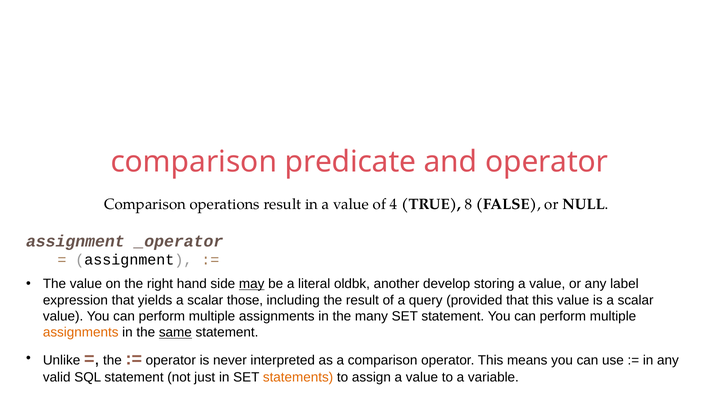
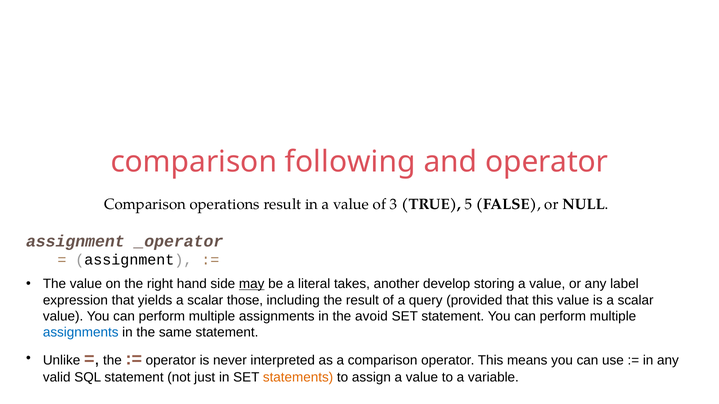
predicate: predicate -> following (350, 162)
4: 4 -> 3 (394, 205)
8: 8 -> 5 (468, 205)
oldbk: oldbk -> takes (352, 284)
many: many -> avoid (371, 317)
assignments colour: orange -> blue (81, 333)
same underline: present -> none (175, 333)
